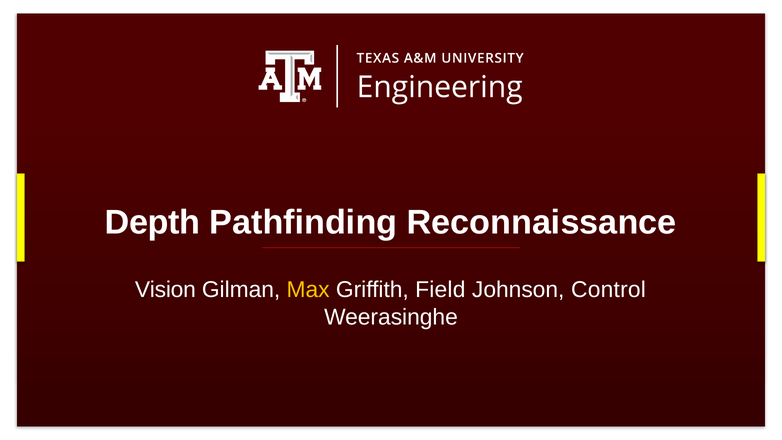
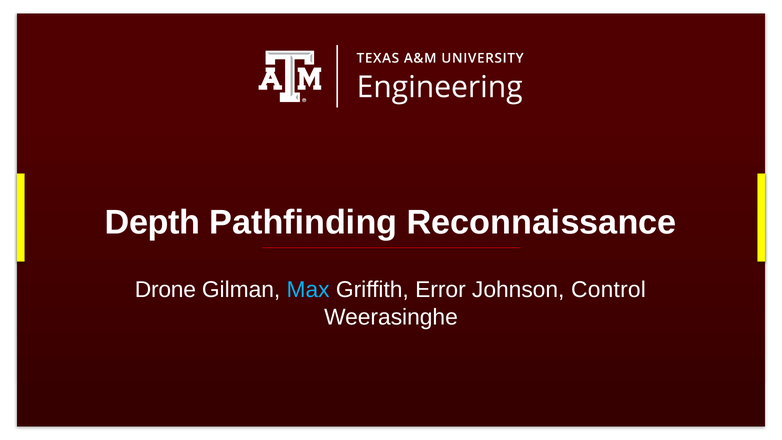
Vision: Vision -> Drone (165, 290)
Max colour: yellow -> light blue (308, 290)
Field: Field -> Error (440, 290)
